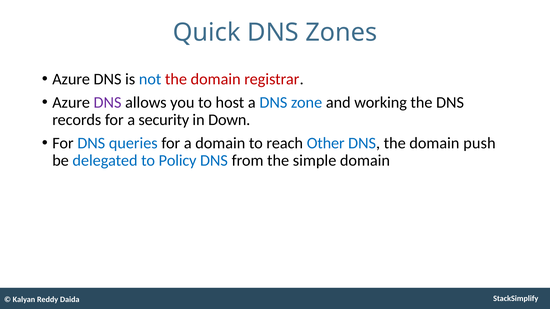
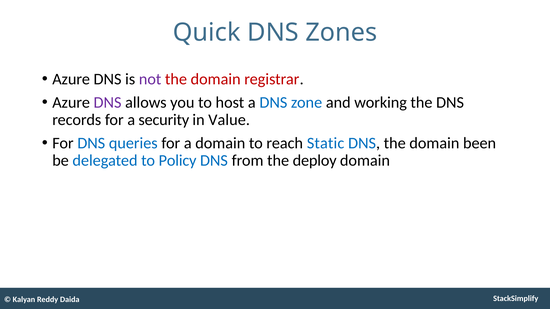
not colour: blue -> purple (150, 79)
Down: Down -> Value (229, 120)
Other: Other -> Static (326, 143)
push: push -> been (480, 143)
simple: simple -> deploy (315, 161)
